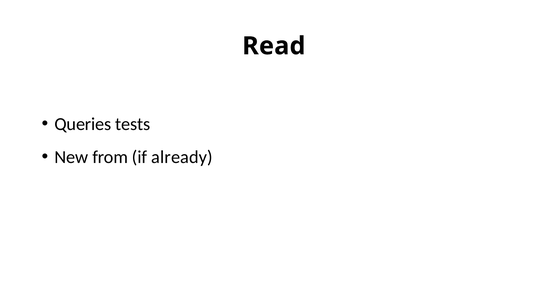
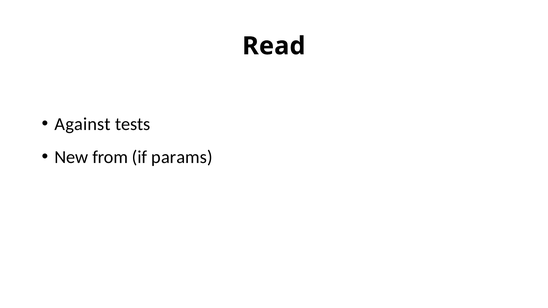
Queries: Queries -> Against (83, 124)
already: already -> params (182, 157)
